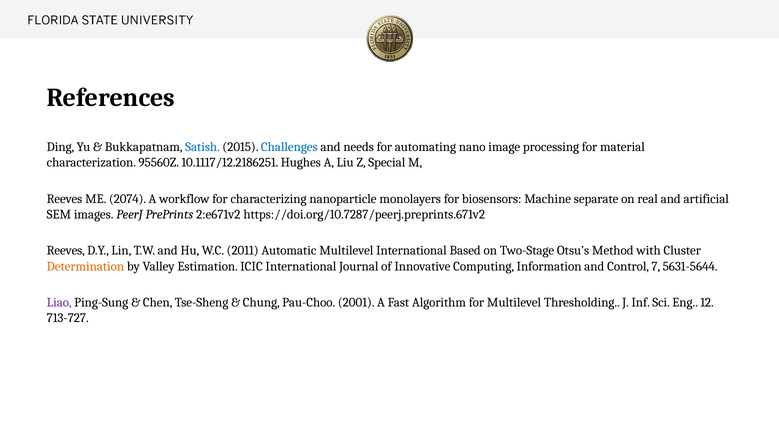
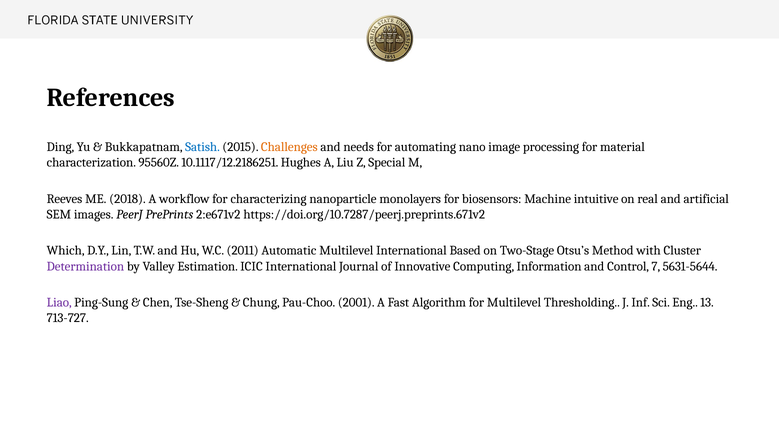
Challenges colour: blue -> orange (289, 147)
2074: 2074 -> 2018 (127, 199)
separate: separate -> intuitive (596, 199)
Reeves: Reeves -> Which (66, 251)
Determination colour: orange -> purple (85, 266)
12: 12 -> 13 (707, 303)
